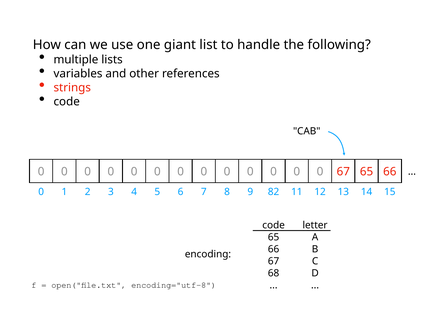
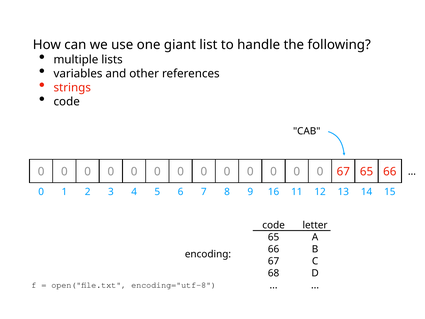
82: 82 -> 16 (274, 192)
